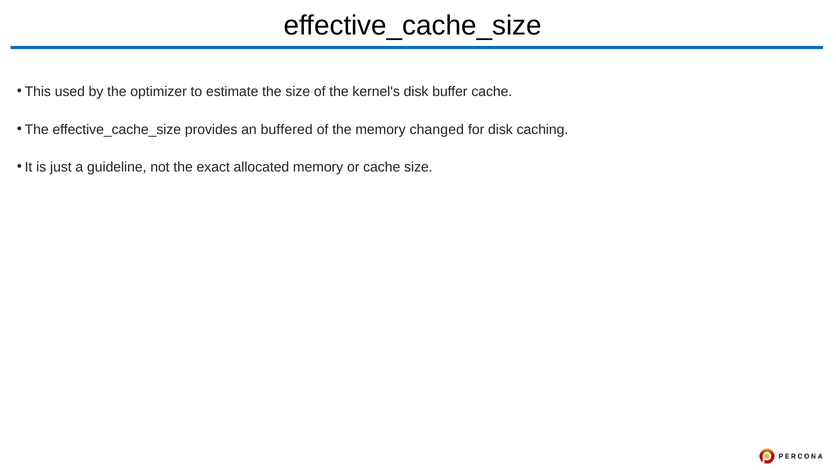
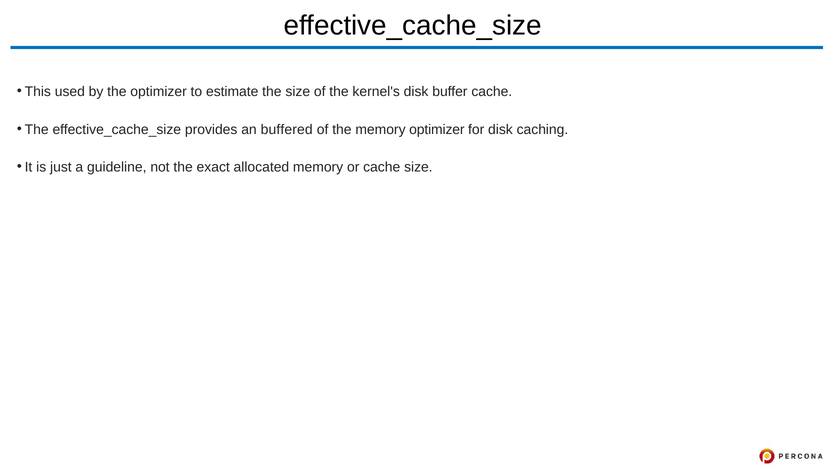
memory changed: changed -> optimizer (437, 130)
